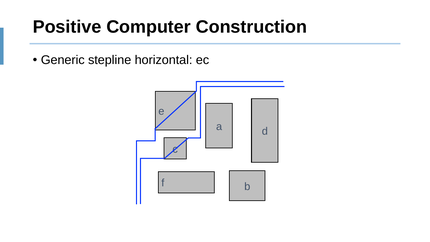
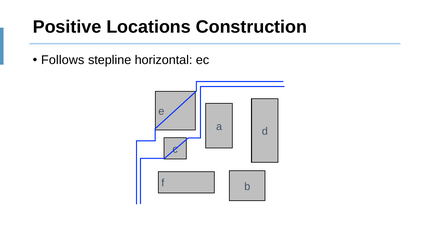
Computer: Computer -> Locations (149, 27)
Generic: Generic -> Follows (63, 60)
